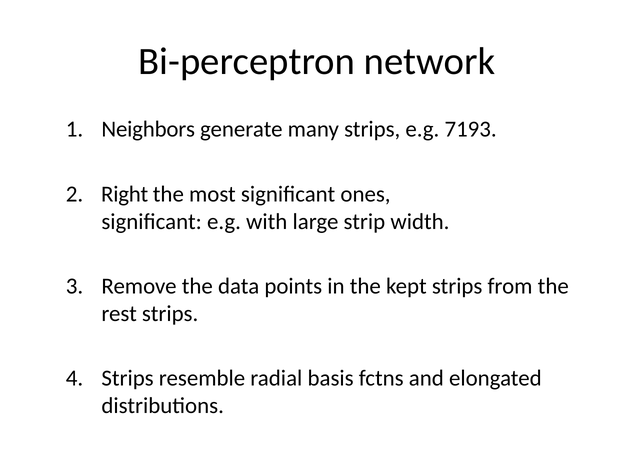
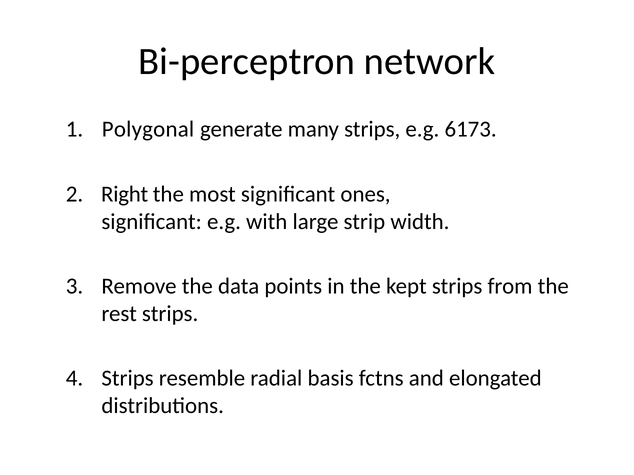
Neighbors: Neighbors -> Polygonal (148, 129)
7193: 7193 -> 6173 (471, 129)
